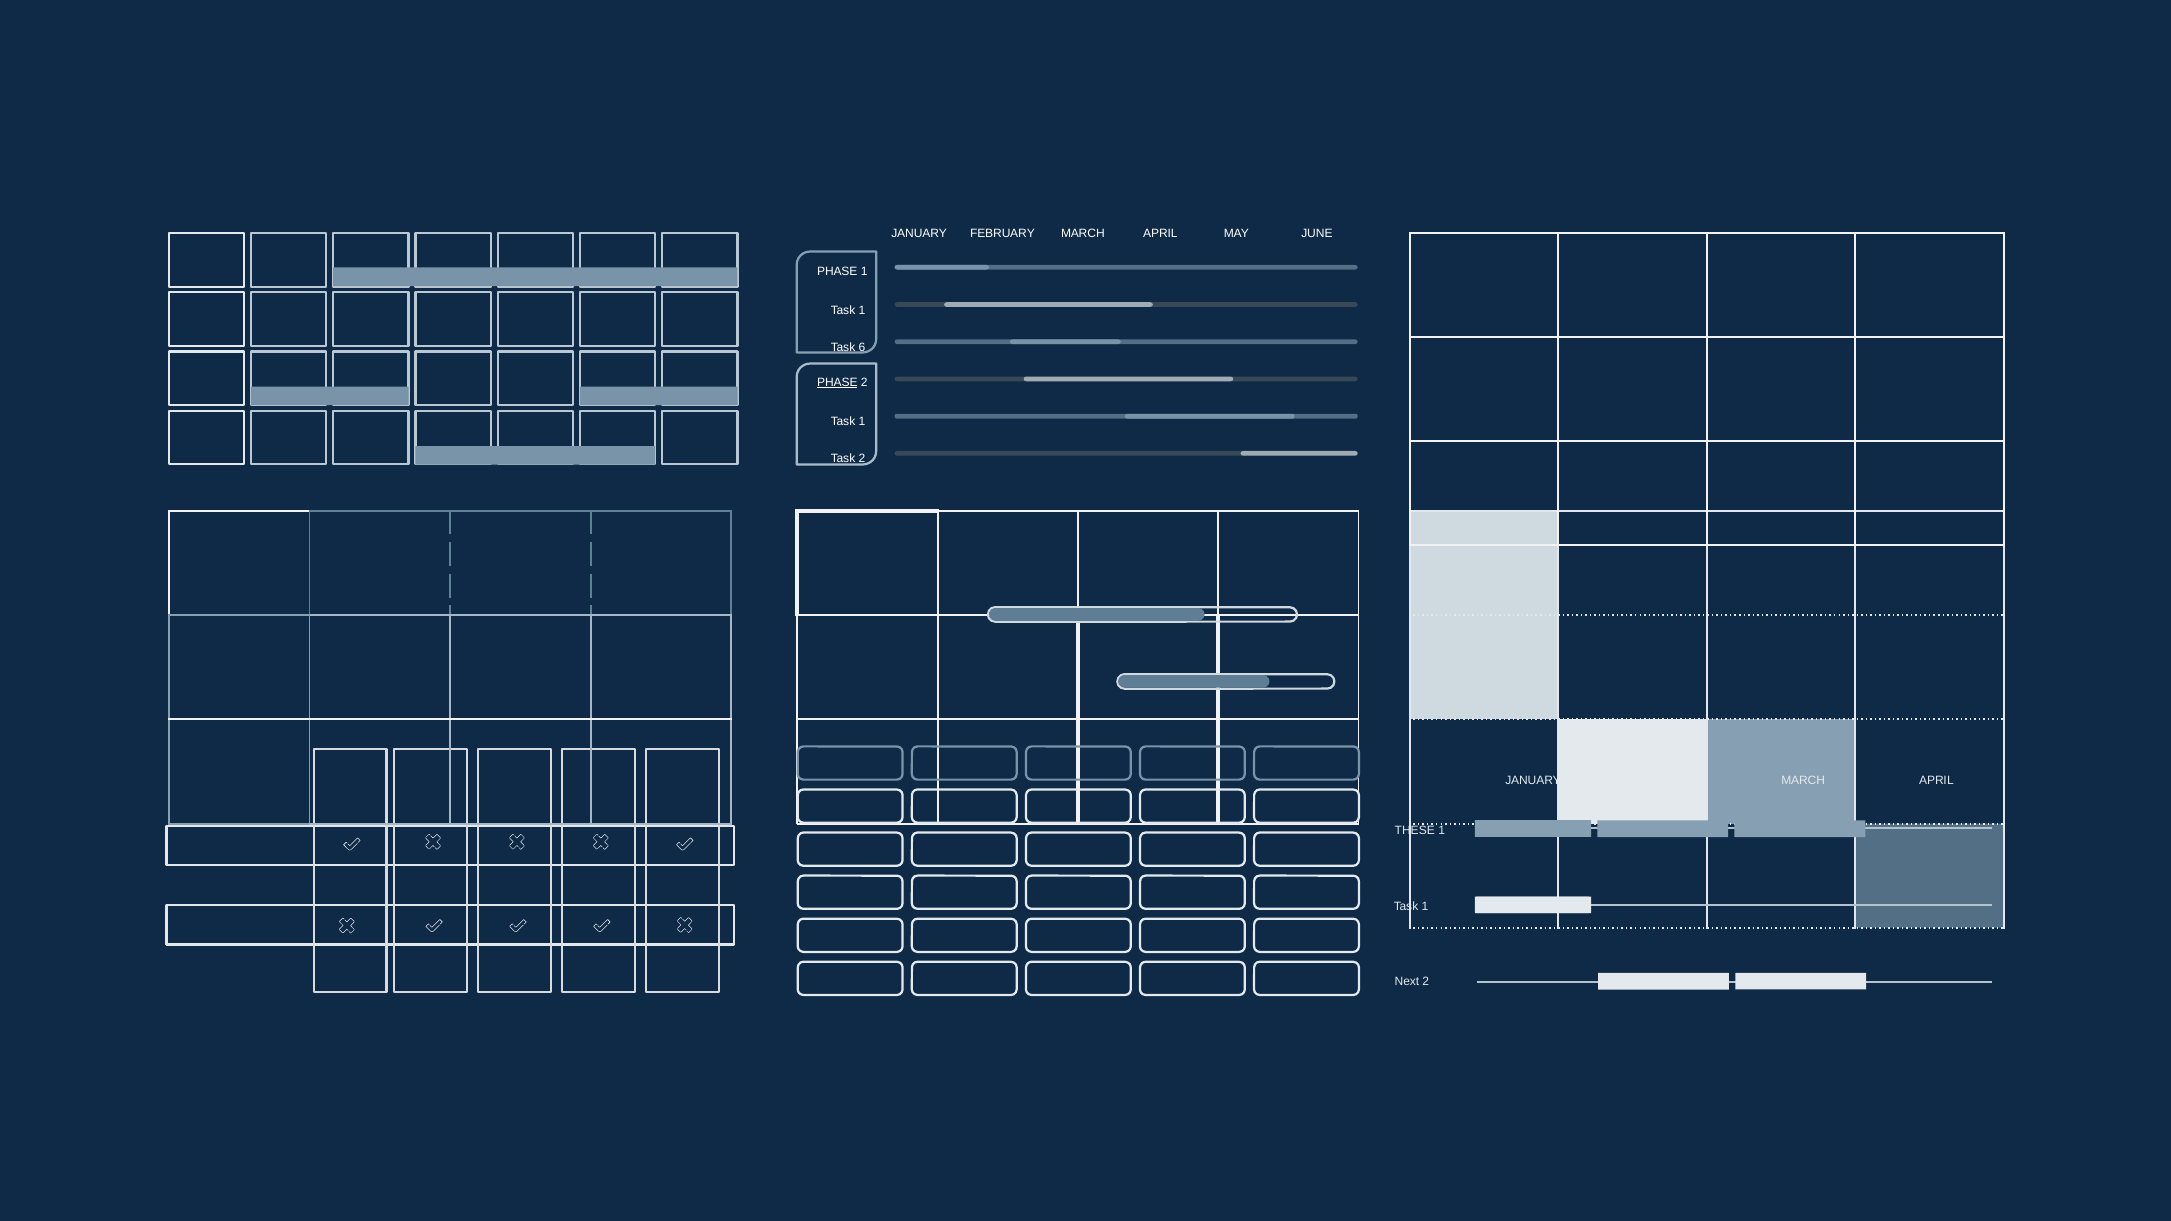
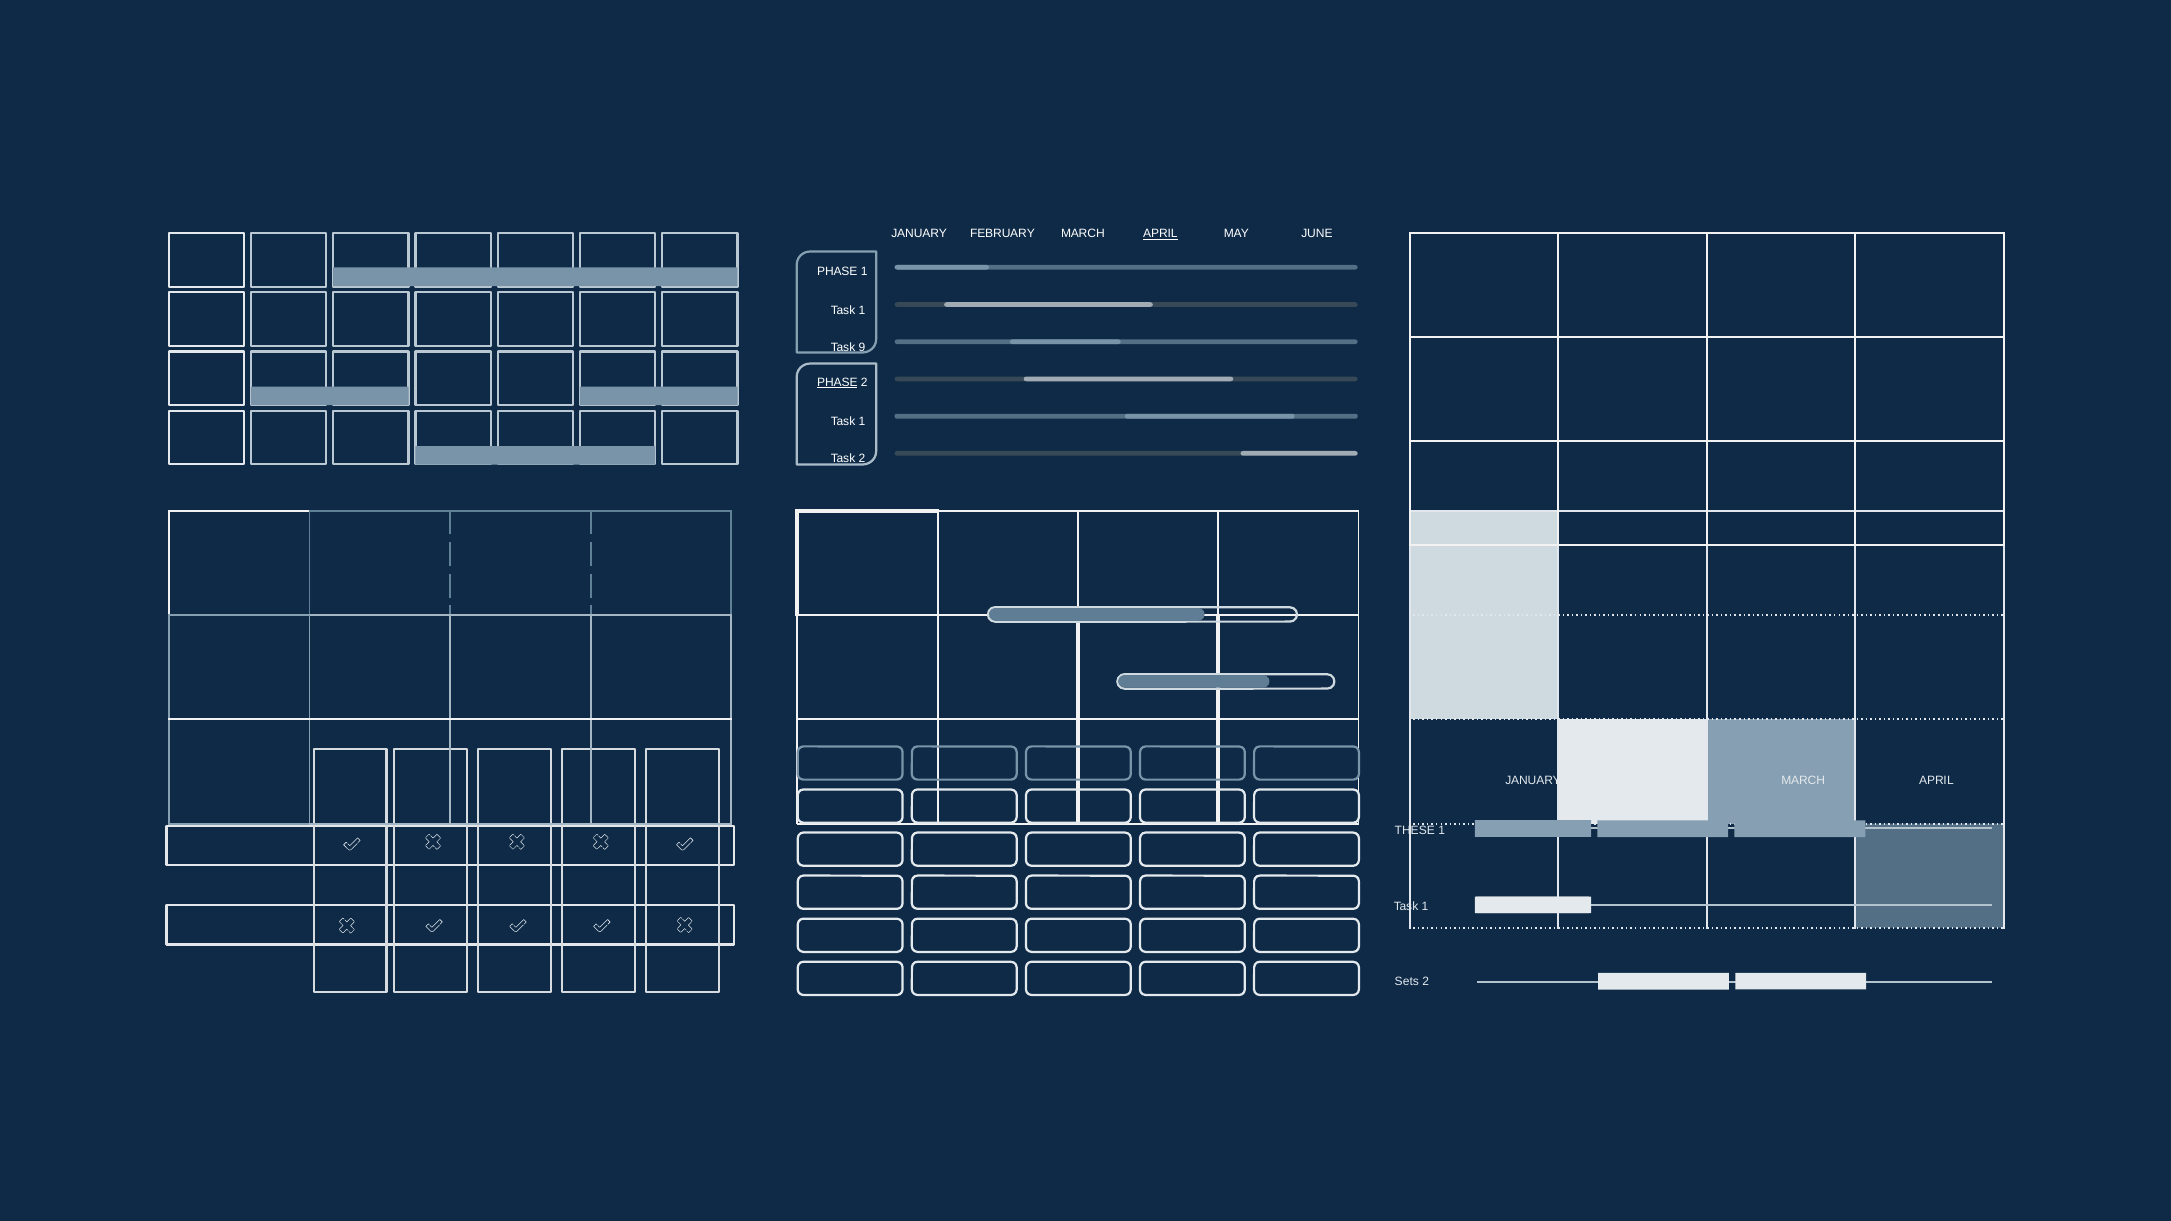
APRIL underline: none -> present (1160, 234)
6: 6 -> 9 (862, 347)
Next: Next -> Sets (1407, 982)
